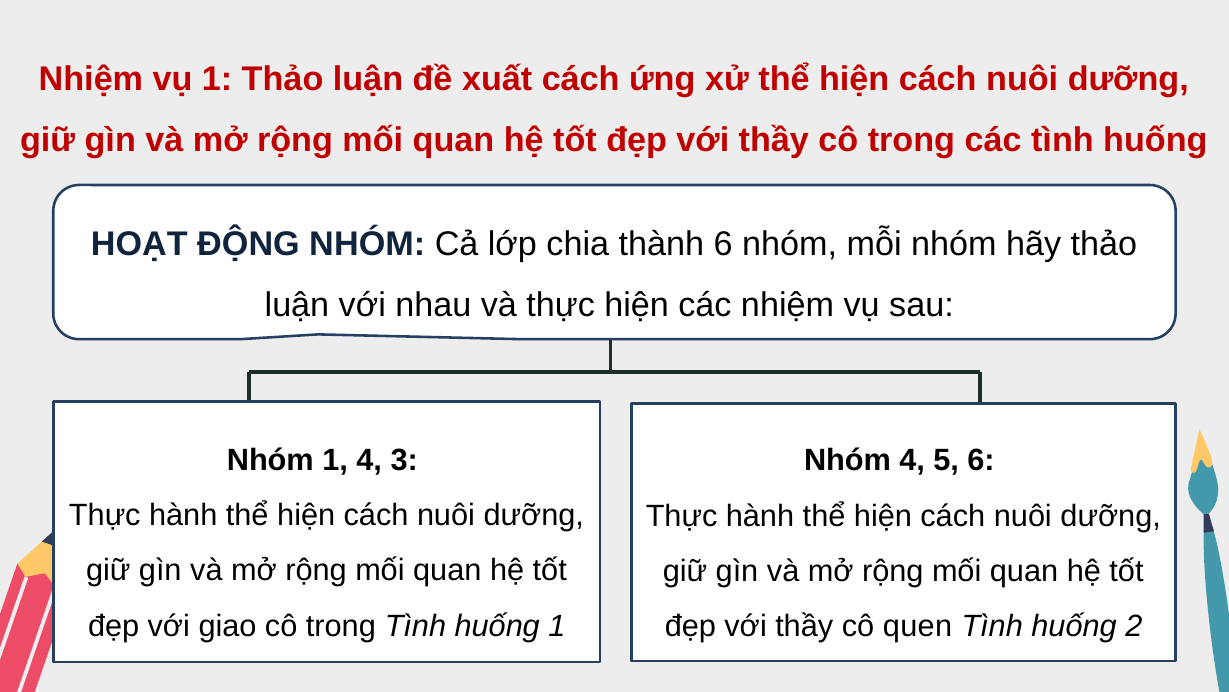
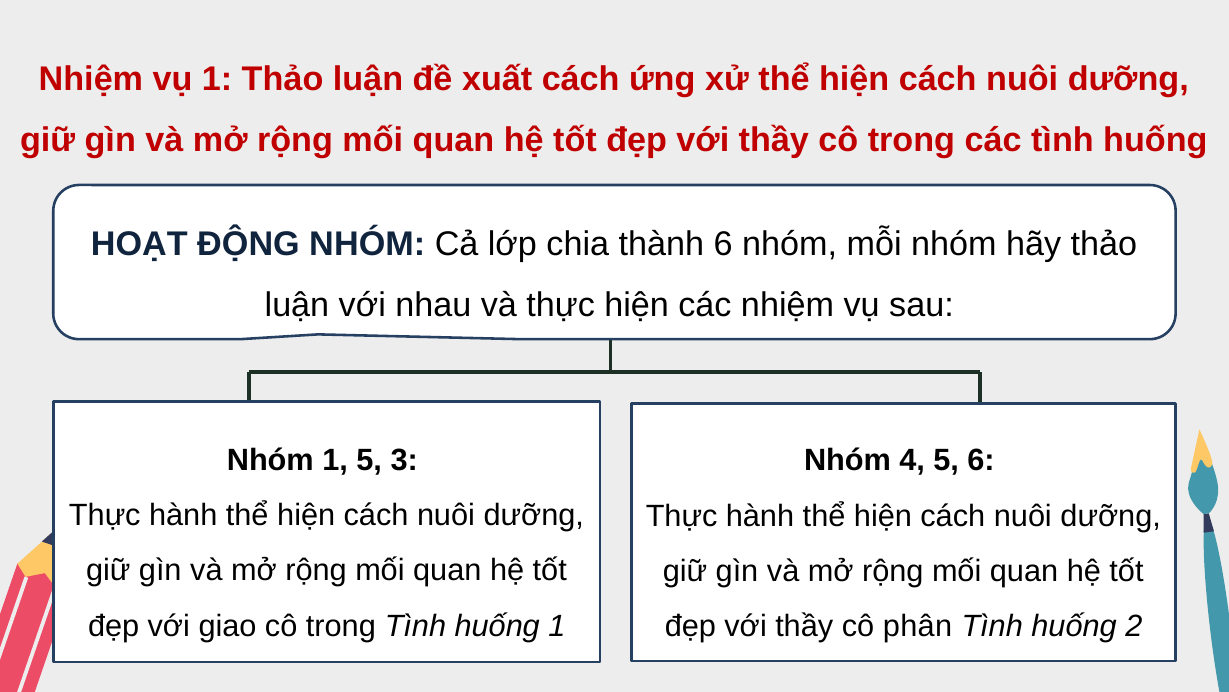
1 4: 4 -> 5 (369, 460)
quen: quen -> phân (918, 626)
